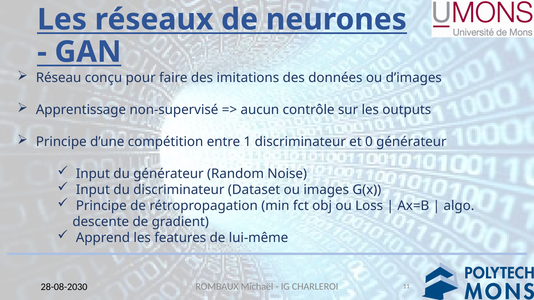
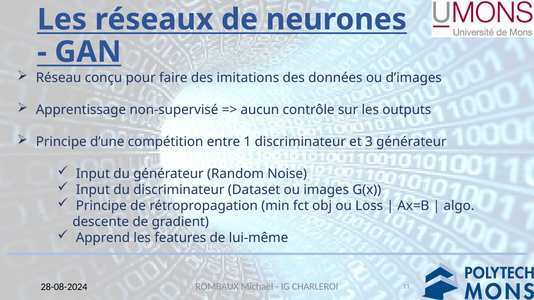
0: 0 -> 3 (369, 142)
28-08-2030: 28-08-2030 -> 28-08-2024 (64, 287)
